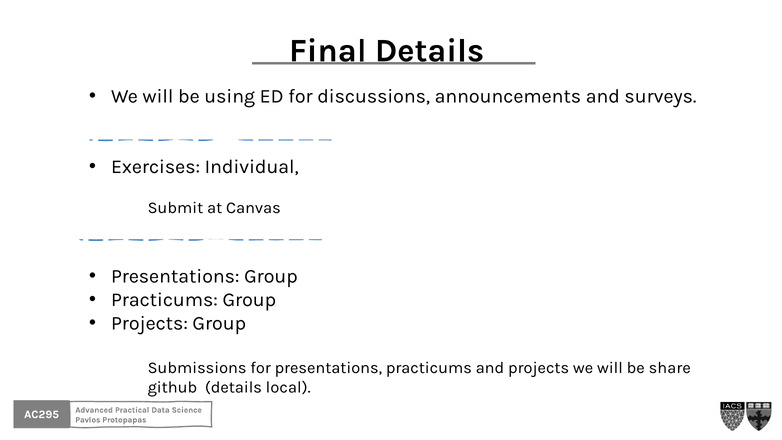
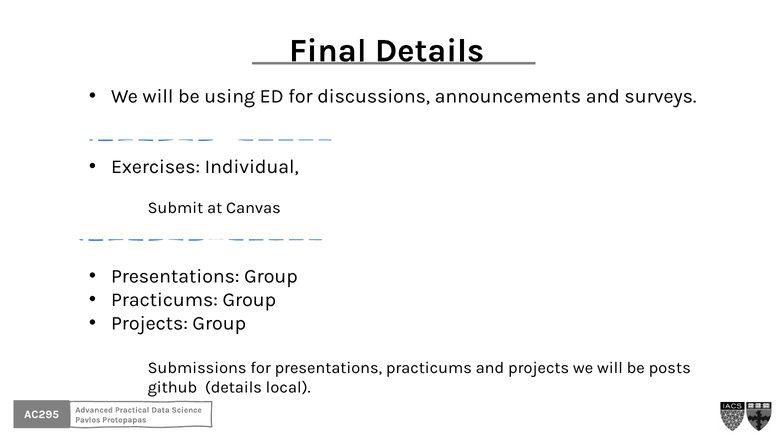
share: share -> posts (670, 368)
